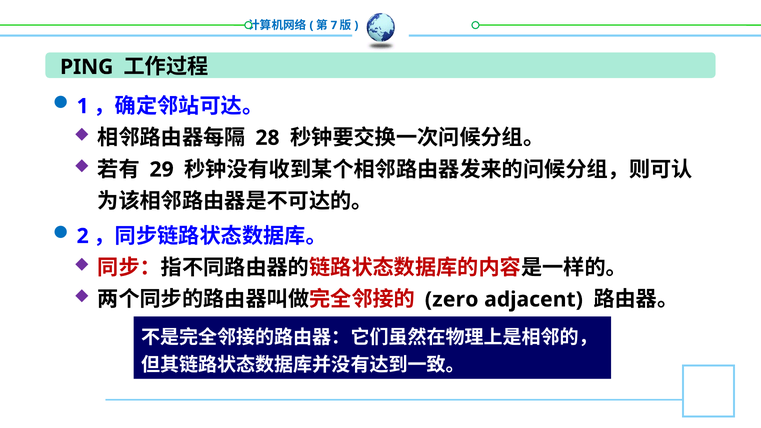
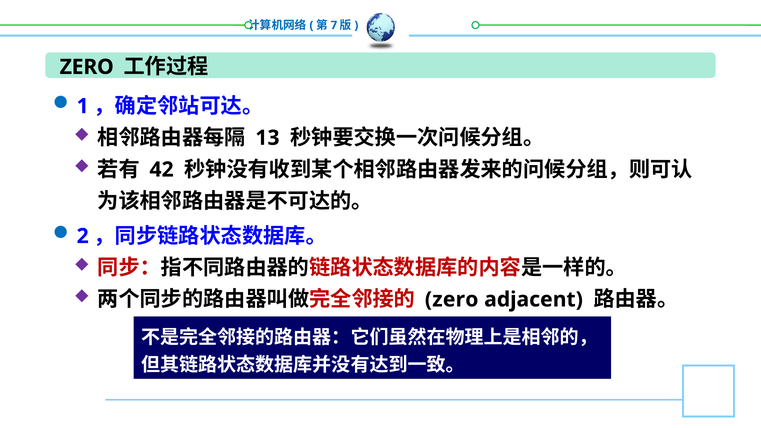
PING: PING -> ZERO (87, 67)
28: 28 -> 13 (267, 138)
29: 29 -> 42 (162, 170)
